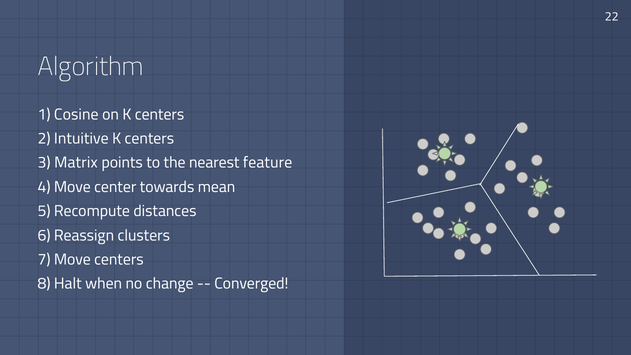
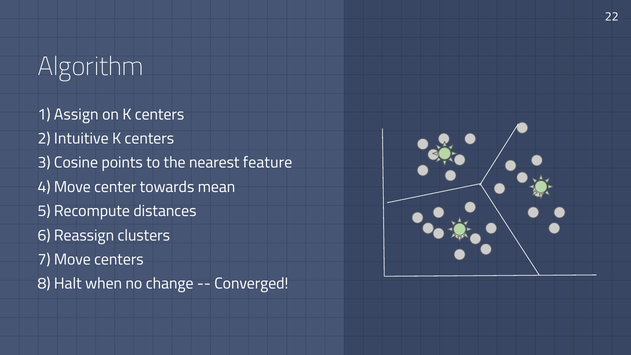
Cosine: Cosine -> Assign (76, 114)
Matrix: Matrix -> Cosine (76, 163)
